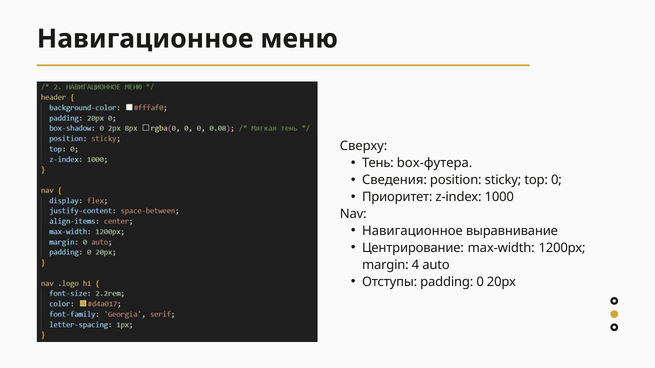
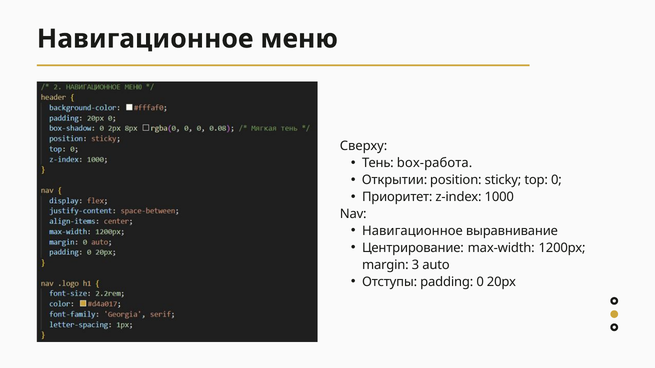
box-футера: box-футера -> box-работа (435, 163)
Сведения: Сведения -> Открытии (395, 180)
4: 4 -> 3 (415, 265)
